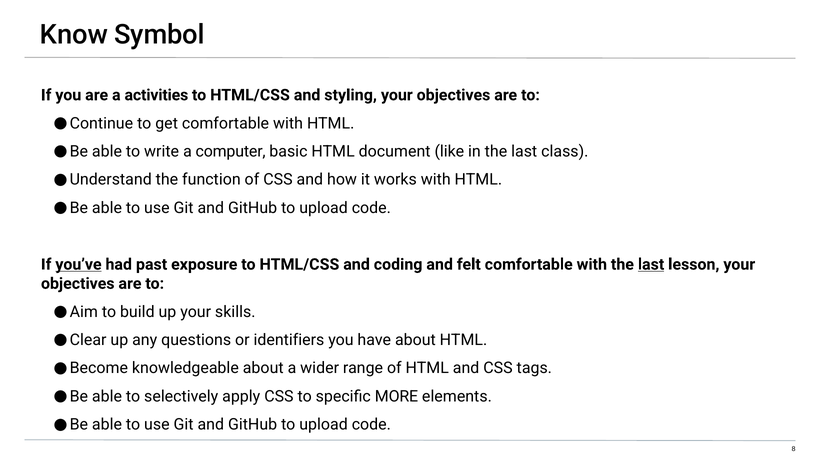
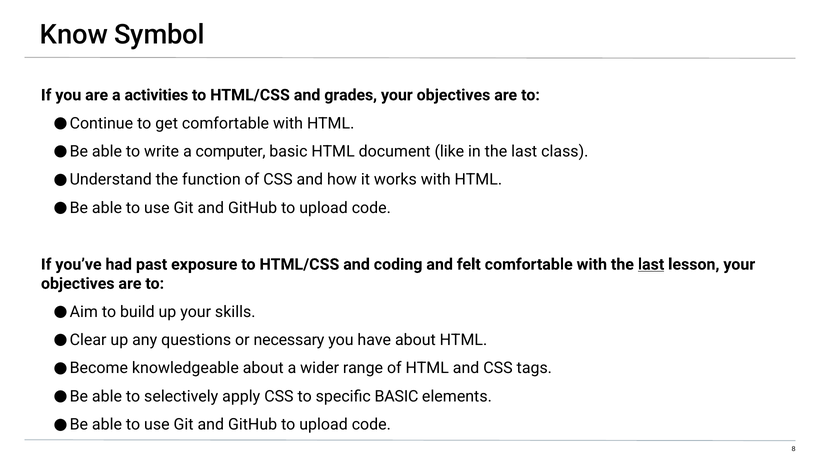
styling: styling -> grades (351, 95)
you’ve underline: present -> none (78, 265)
identifiers: identifiers -> necessary (289, 340)
specific MORE: MORE -> BASIC (397, 397)
